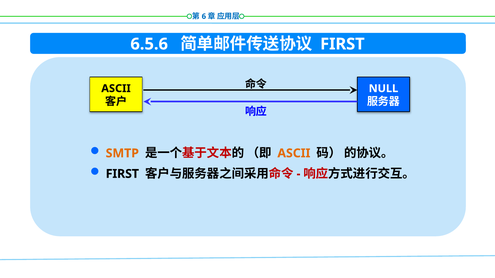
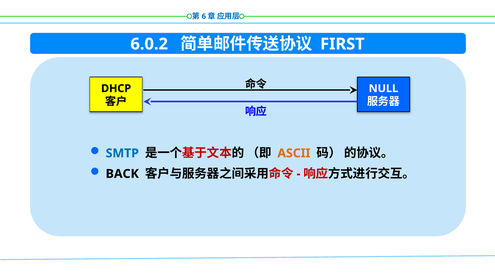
6.5.6: 6.5.6 -> 6.0.2 (149, 44)
ASCII: ASCII -> DHCP (116, 89)
SMTP colour: orange -> blue (122, 153)
FIRST: FIRST -> BACK (122, 174)
